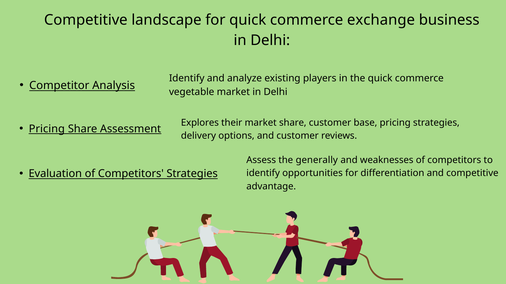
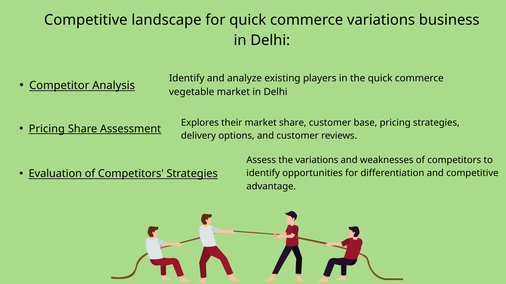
commerce exchange: exchange -> variations (381, 20)
the generally: generally -> variations (317, 160)
